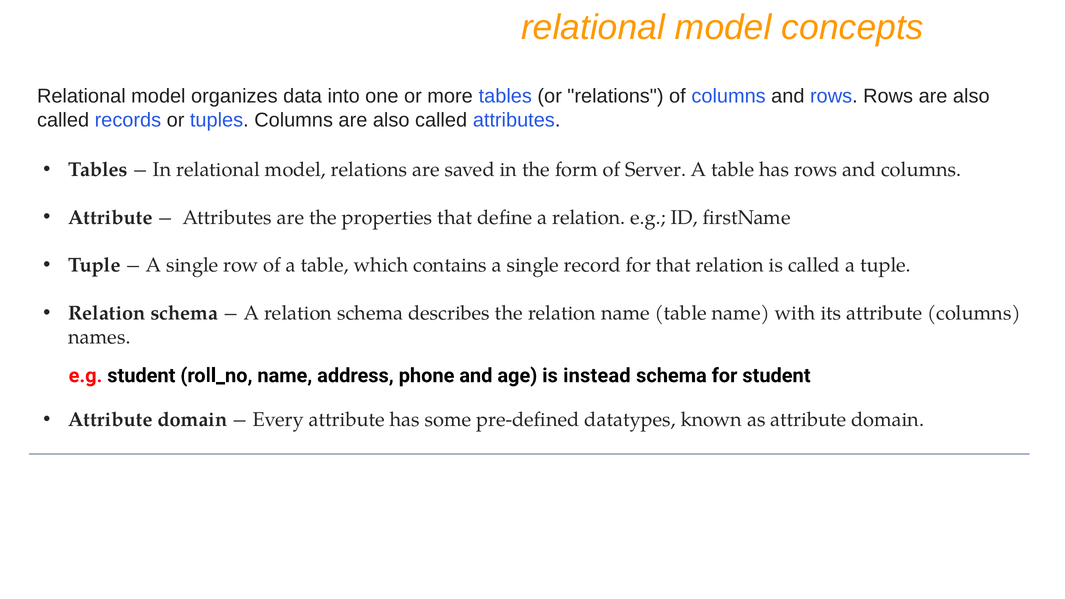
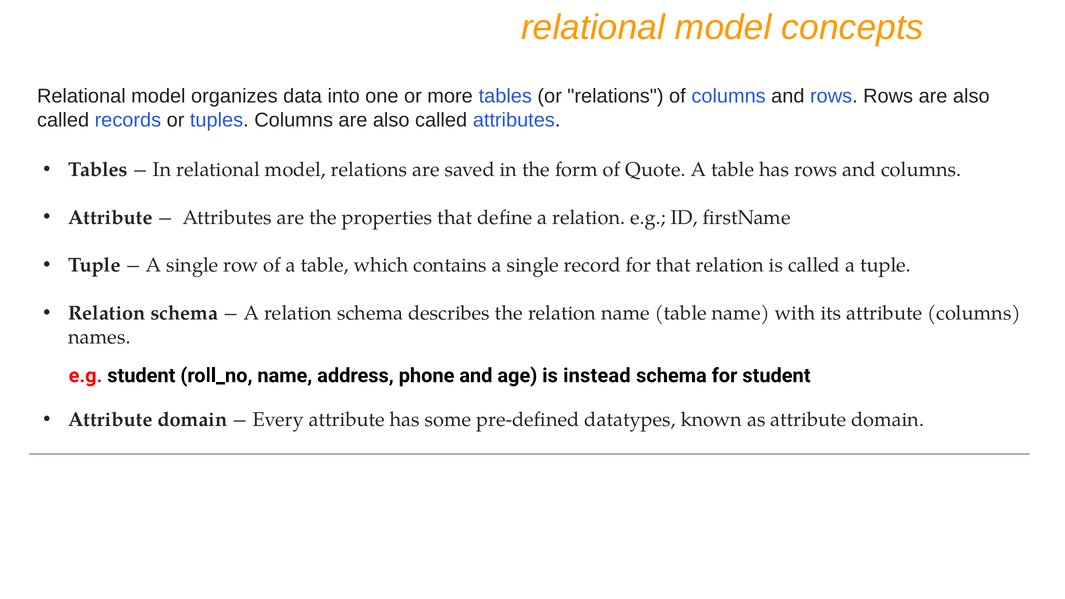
Server: Server -> Quote (656, 170)
